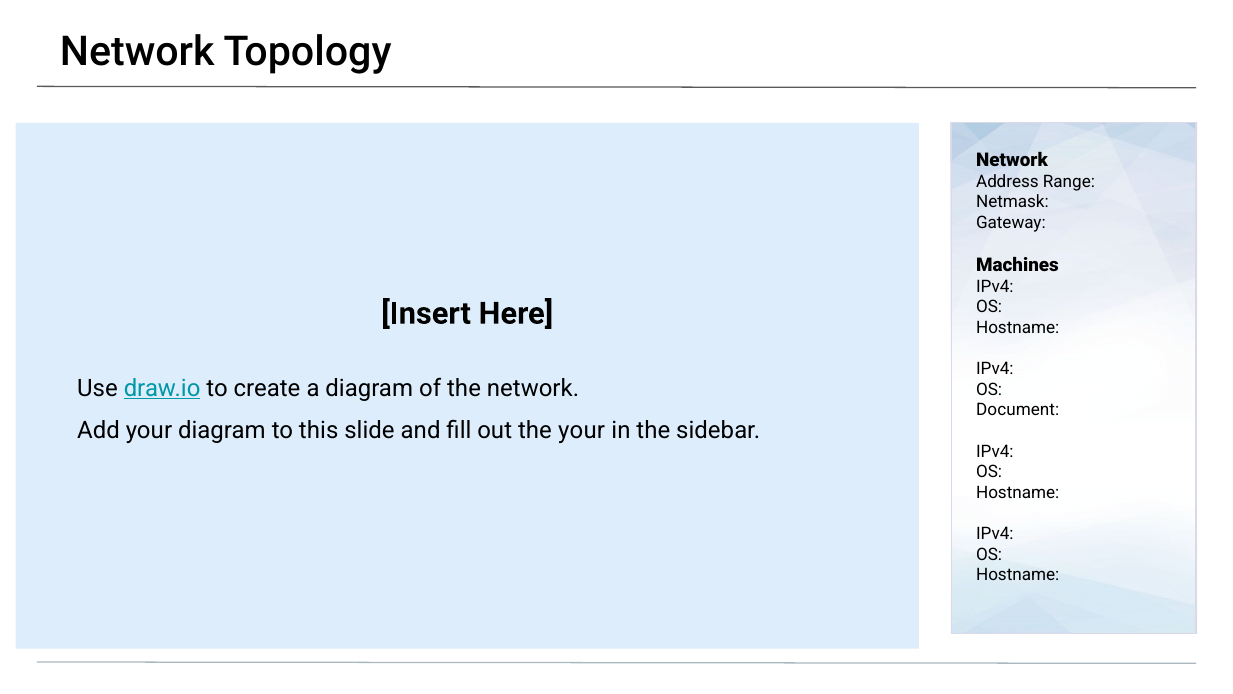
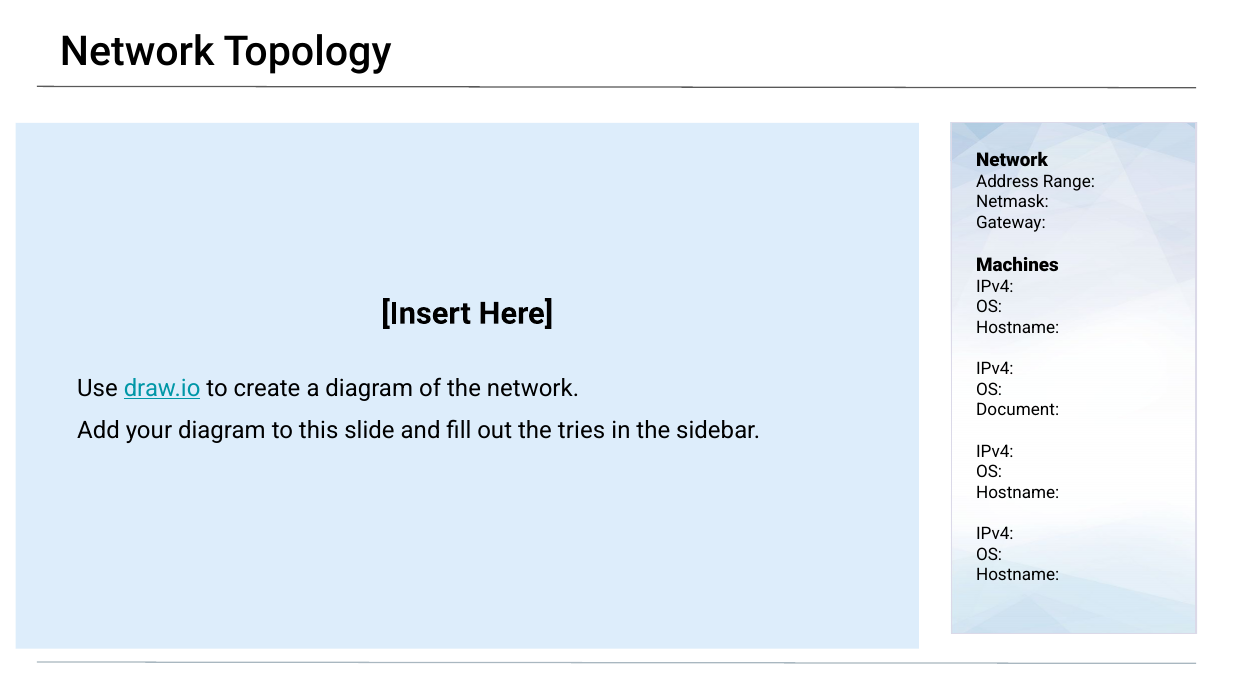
the your: your -> tries (582, 431)
